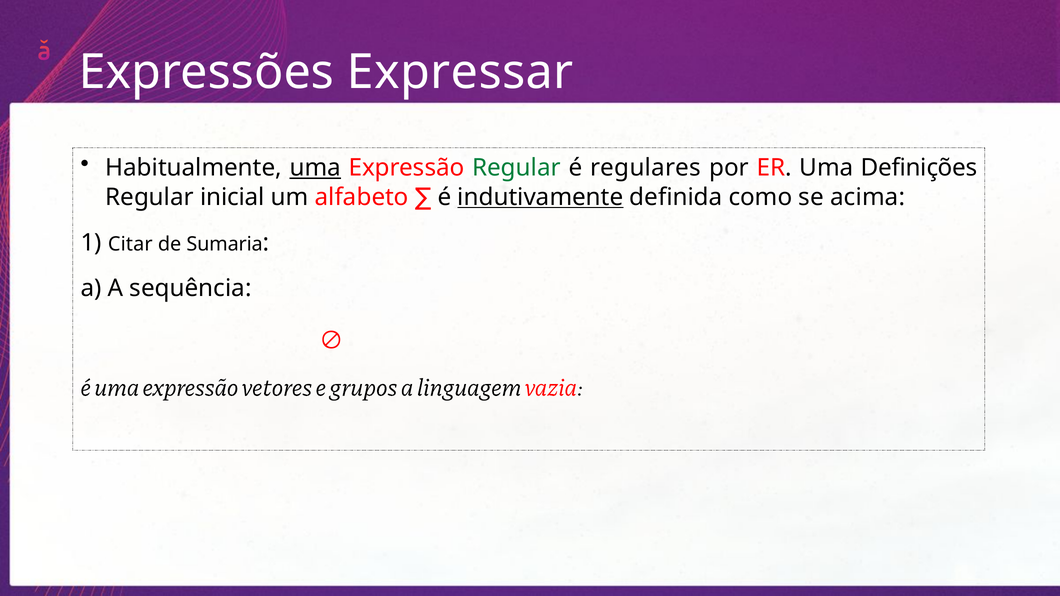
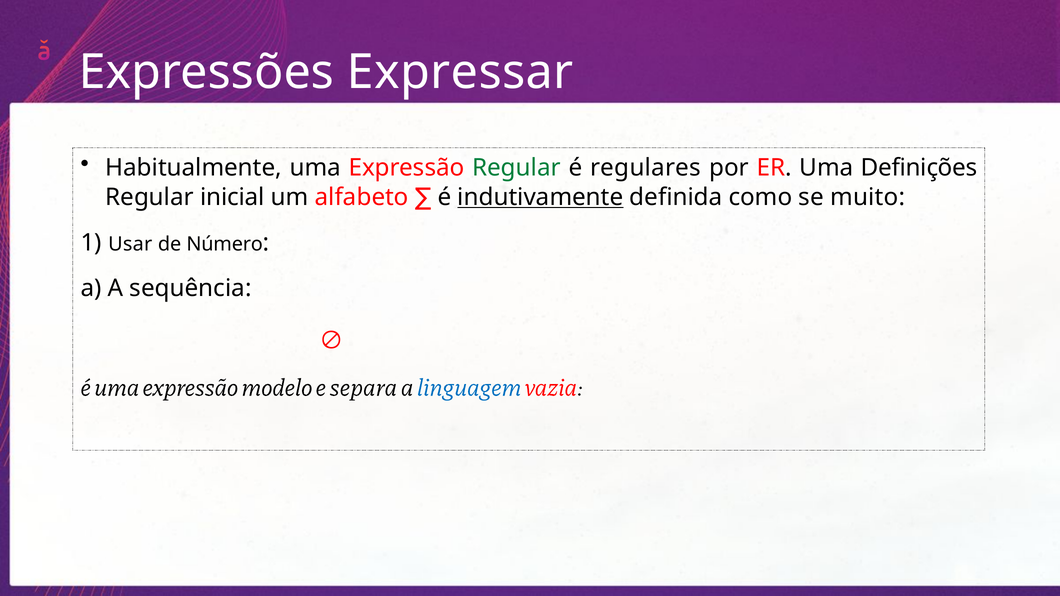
uma underline: present -> none (315, 168)
acima: acima -> muito (868, 197)
Citar: Citar -> Usar (130, 244)
Sumaria: Sumaria -> Número (225, 244)
vetores: vetores -> modelo (277, 388)
grupos: grupos -> separa (363, 388)
linguagem colour: black -> blue (469, 388)
